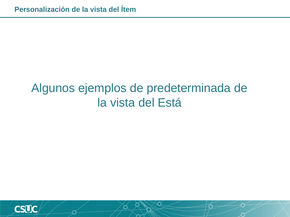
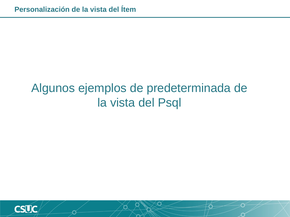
Está: Está -> Psql (170, 103)
